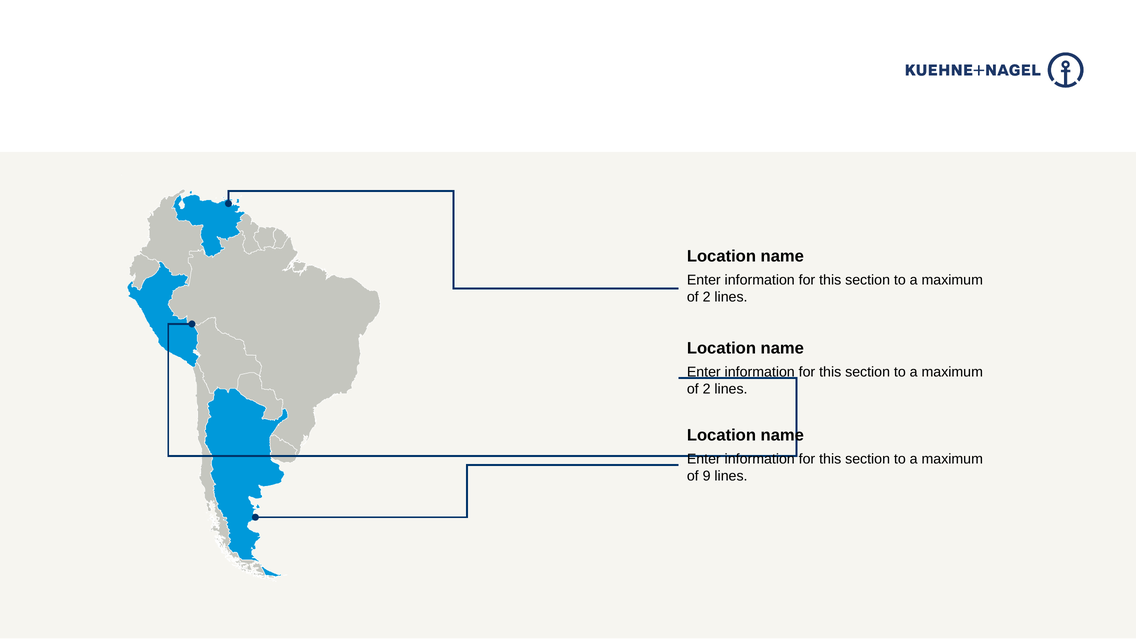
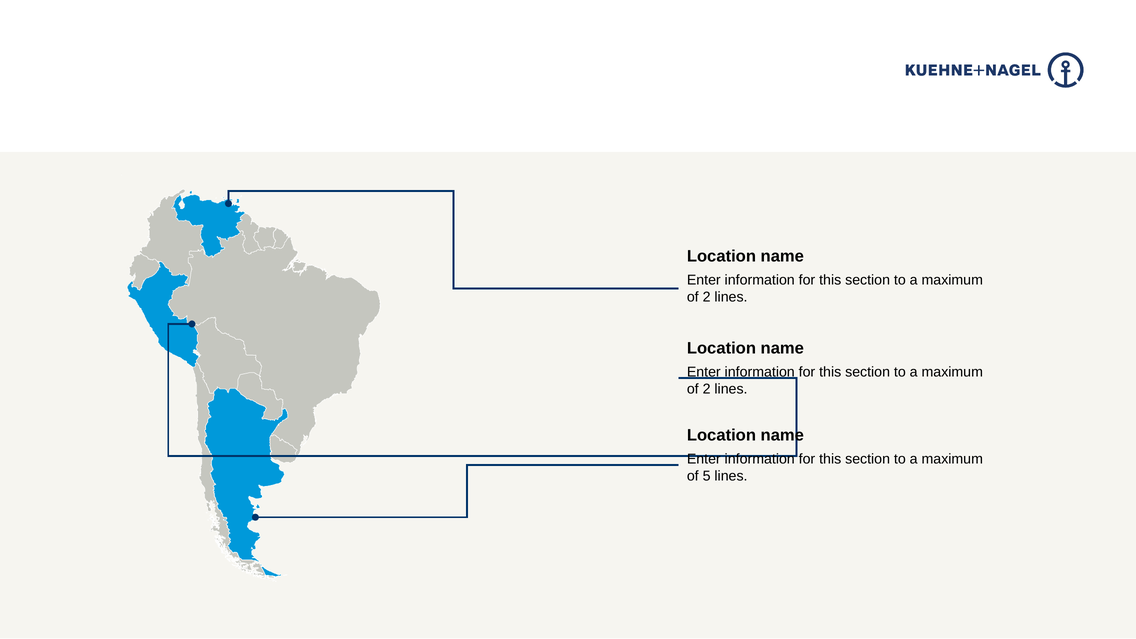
9: 9 -> 5 (707, 476)
